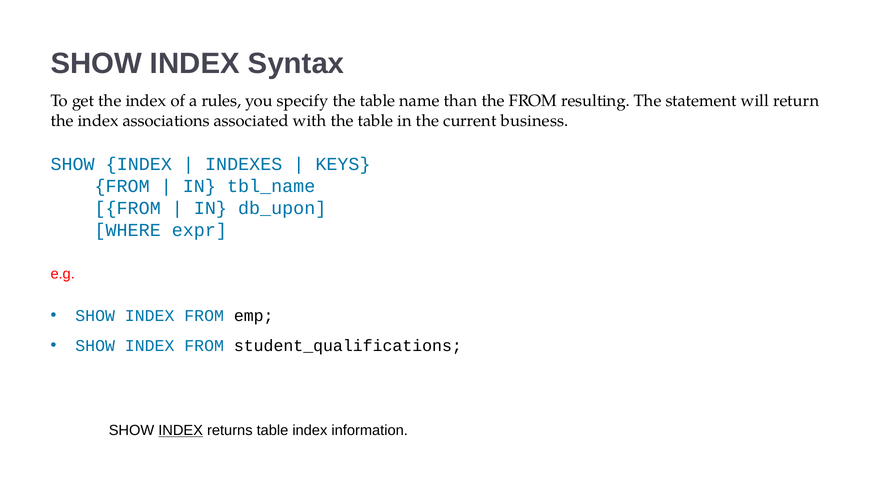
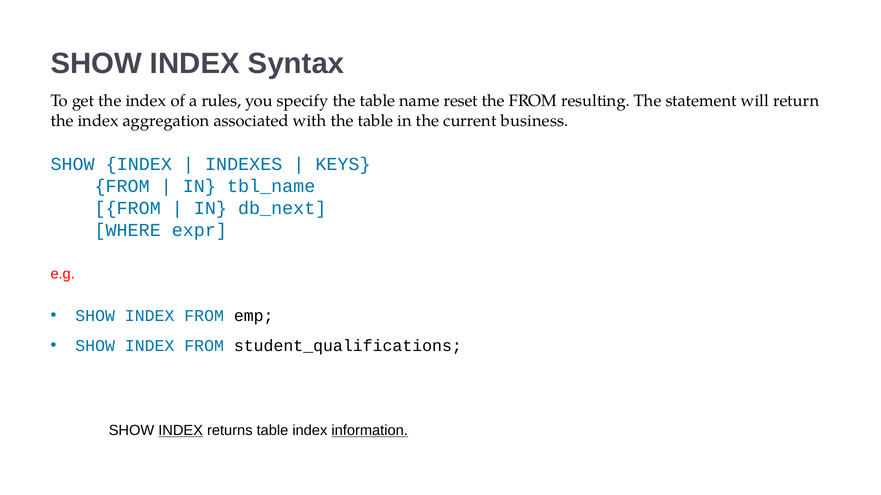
than: than -> reset (461, 101)
associations: associations -> aggregation (166, 121)
db_upon: db_upon -> db_next (282, 208)
information underline: none -> present (370, 431)
